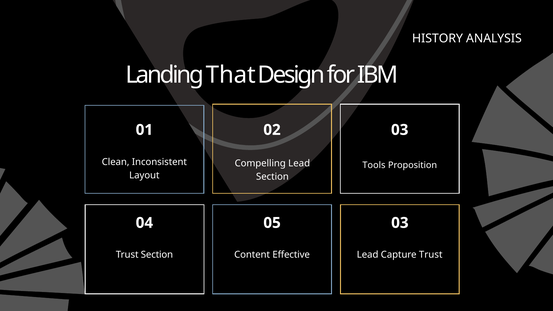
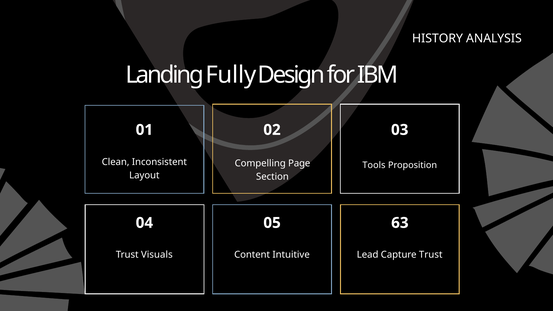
That: That -> Fully (231, 75)
Compelling Lead: Lead -> Page (299, 163)
05 03: 03 -> 63 (400, 223)
Trust Section: Section -> Visuals (157, 255)
Effective: Effective -> Intuitive (291, 255)
